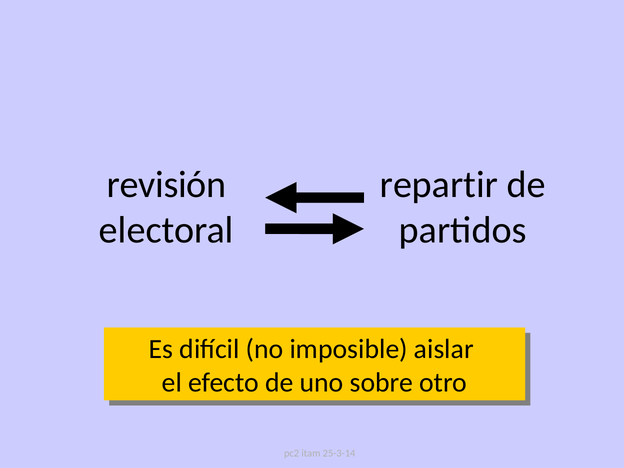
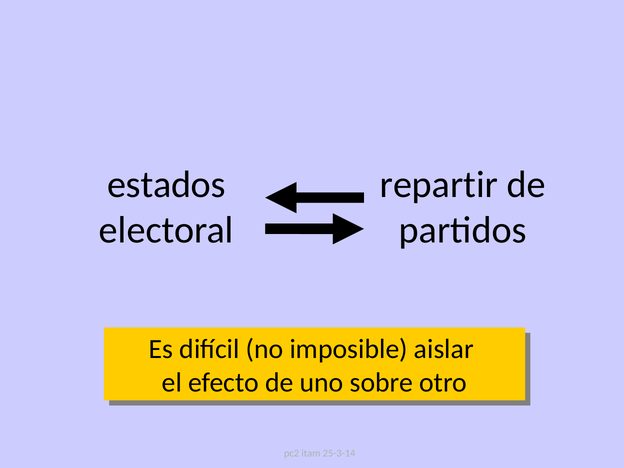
revisión: revisión -> estados (166, 185)
